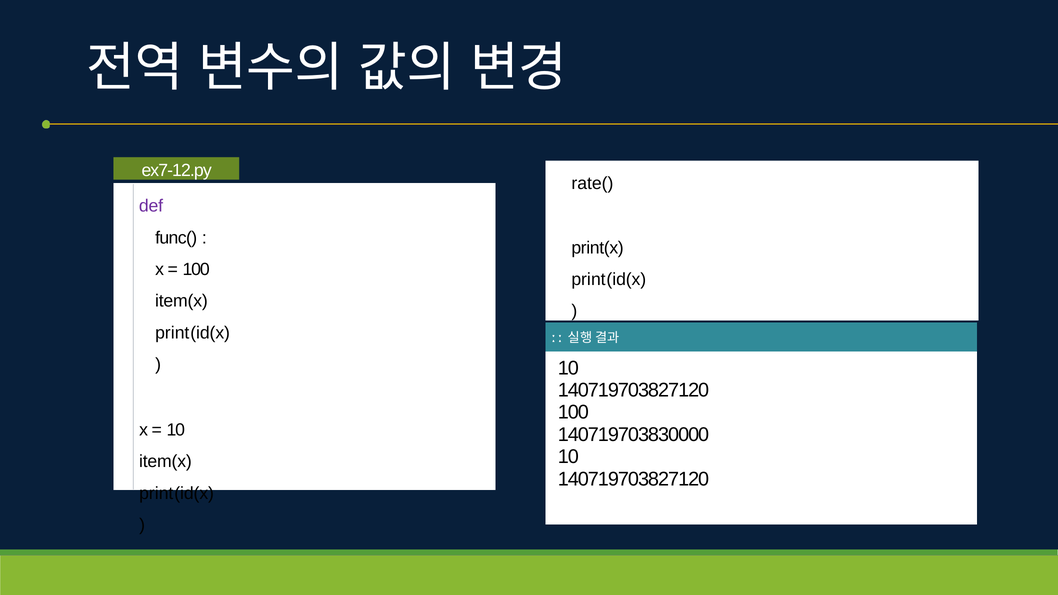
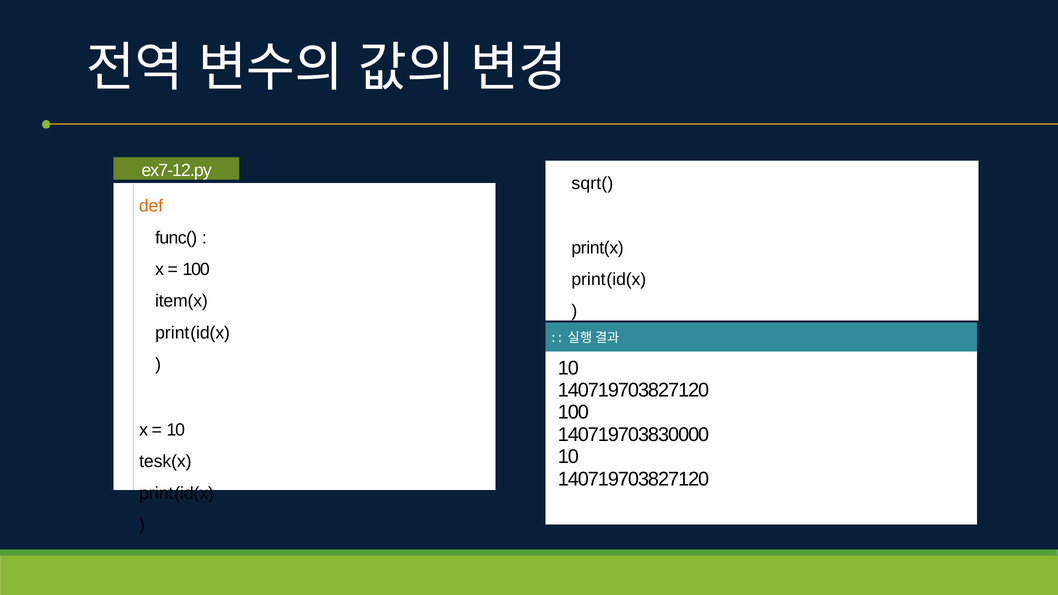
rate(: rate( -> sqrt( (592, 183)
def colour: purple -> orange (151, 206)
item(x: item(x -> tesk(x (165, 462)
